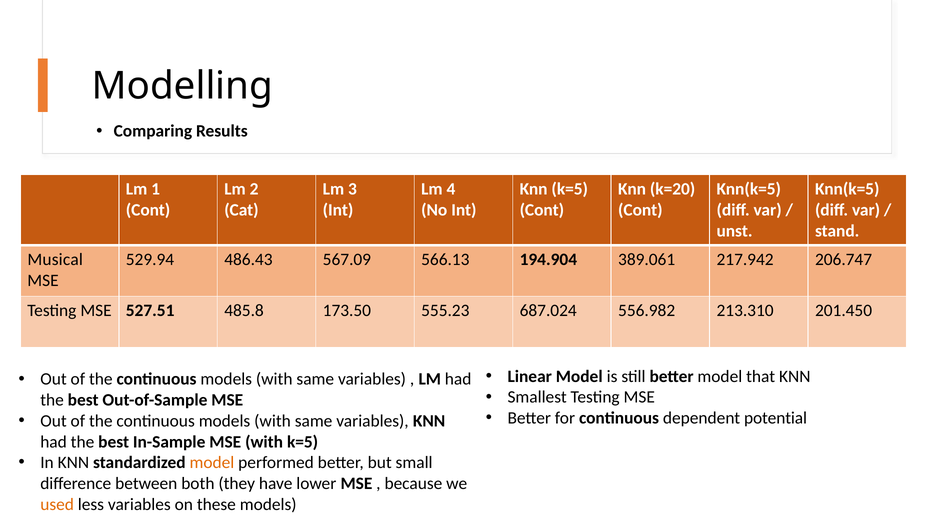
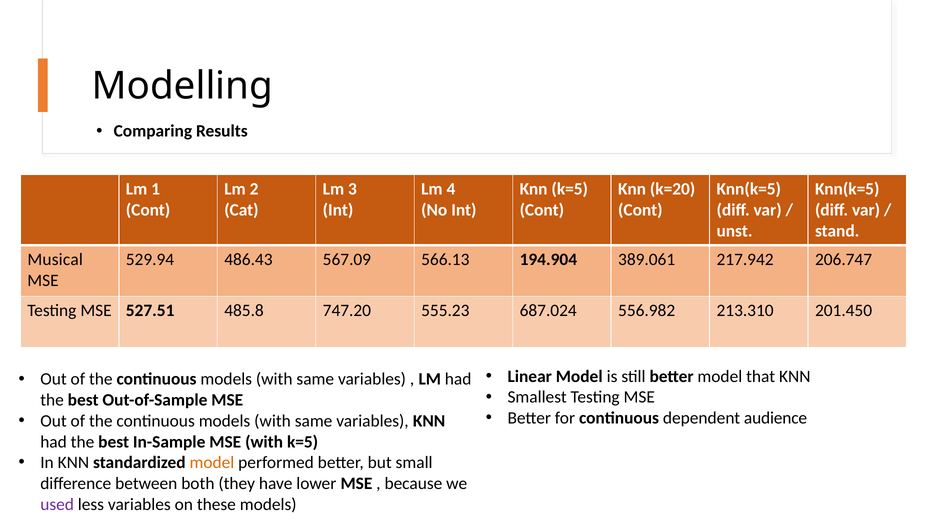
173.50: 173.50 -> 747.20 (347, 311)
potential: potential -> audience (776, 418)
used colour: orange -> purple (57, 505)
